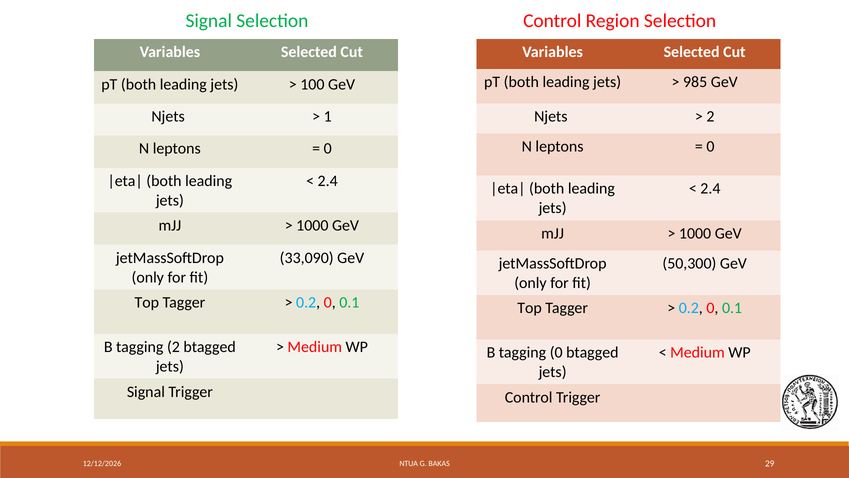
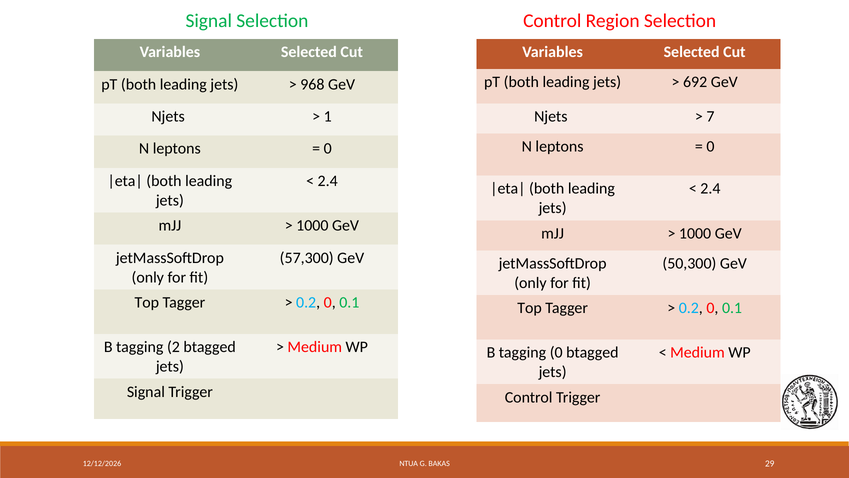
985: 985 -> 692 (695, 82)
100: 100 -> 968 (312, 84)
2: 2 -> 7 (710, 116)
33,090: 33,090 -> 57,300 (307, 258)
